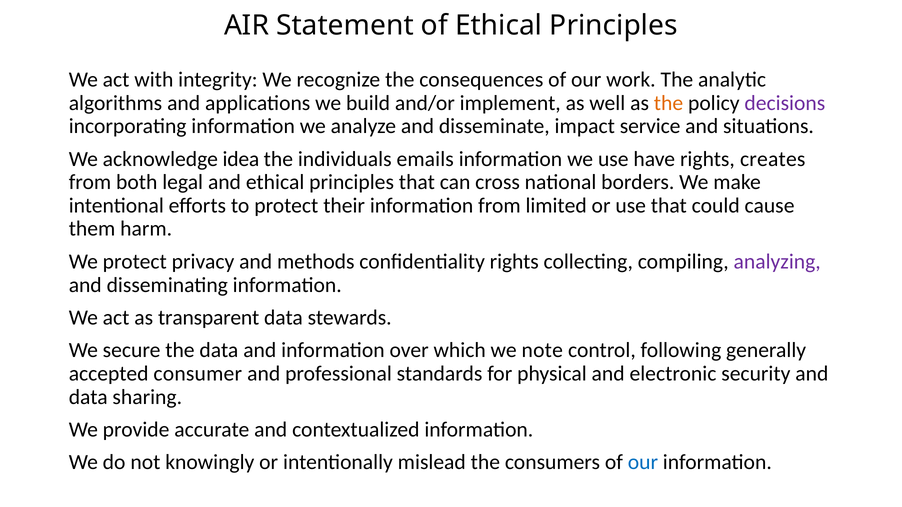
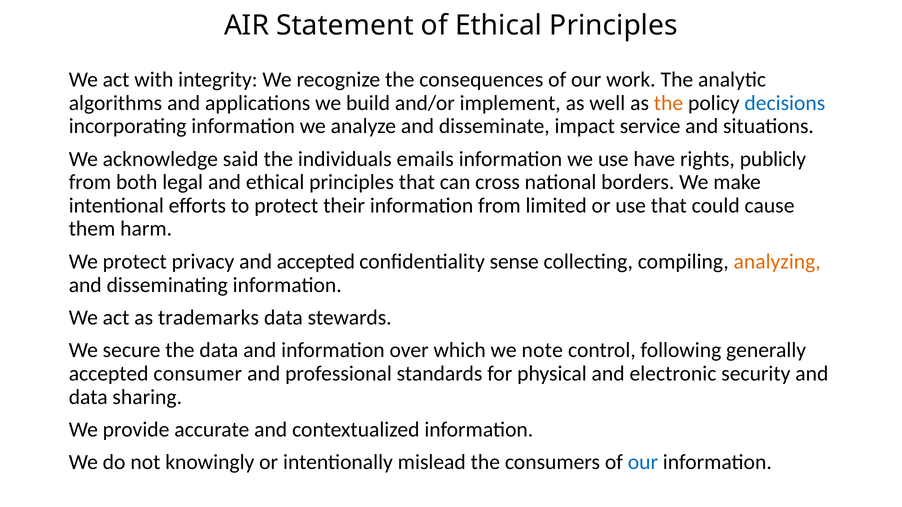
decisions colour: purple -> blue (785, 103)
idea: idea -> said (241, 159)
creates: creates -> publicly (773, 159)
and methods: methods -> accepted (316, 262)
confidentiality rights: rights -> sense (514, 262)
analyzing colour: purple -> orange (777, 262)
transparent: transparent -> trademarks (209, 318)
